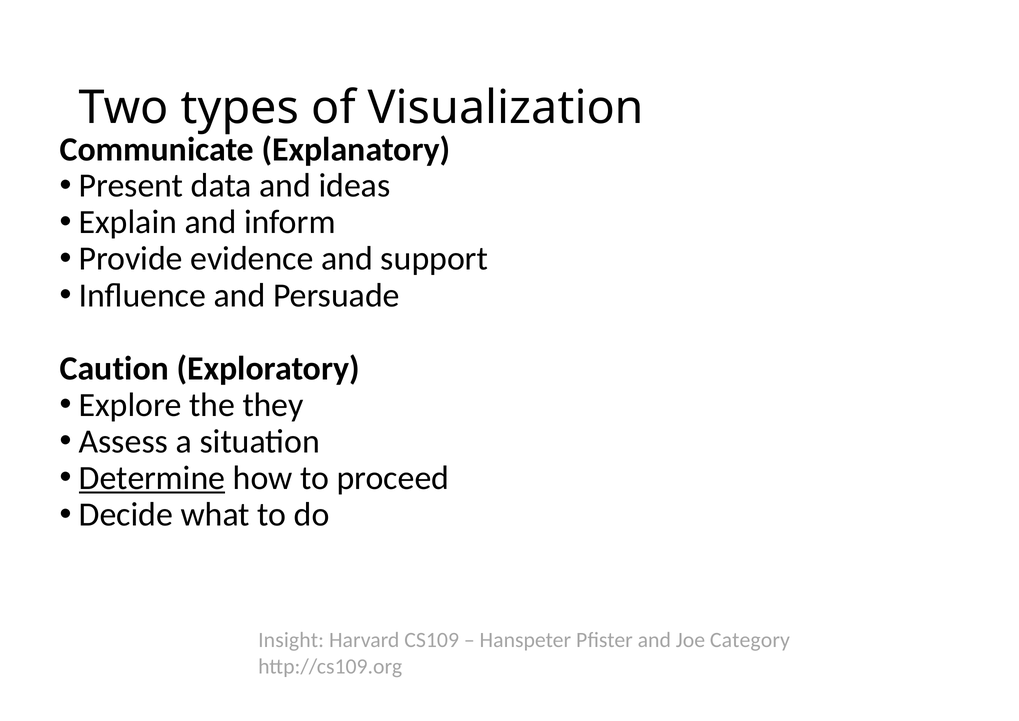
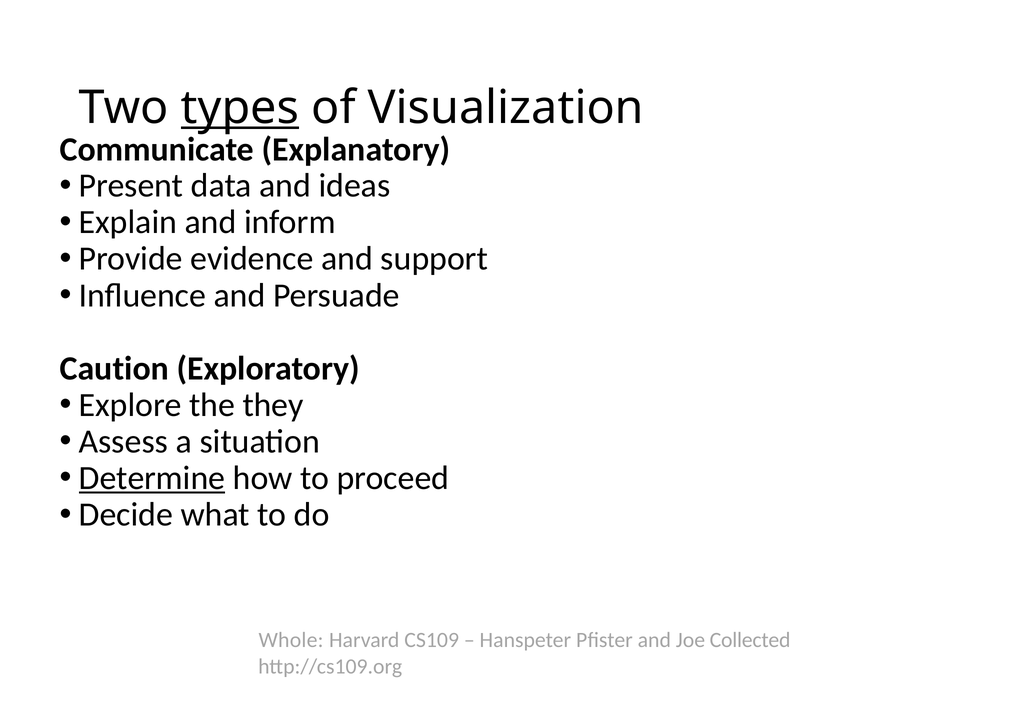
types underline: none -> present (240, 108)
Insight: Insight -> Whole (291, 640)
Category: Category -> Collected (750, 640)
